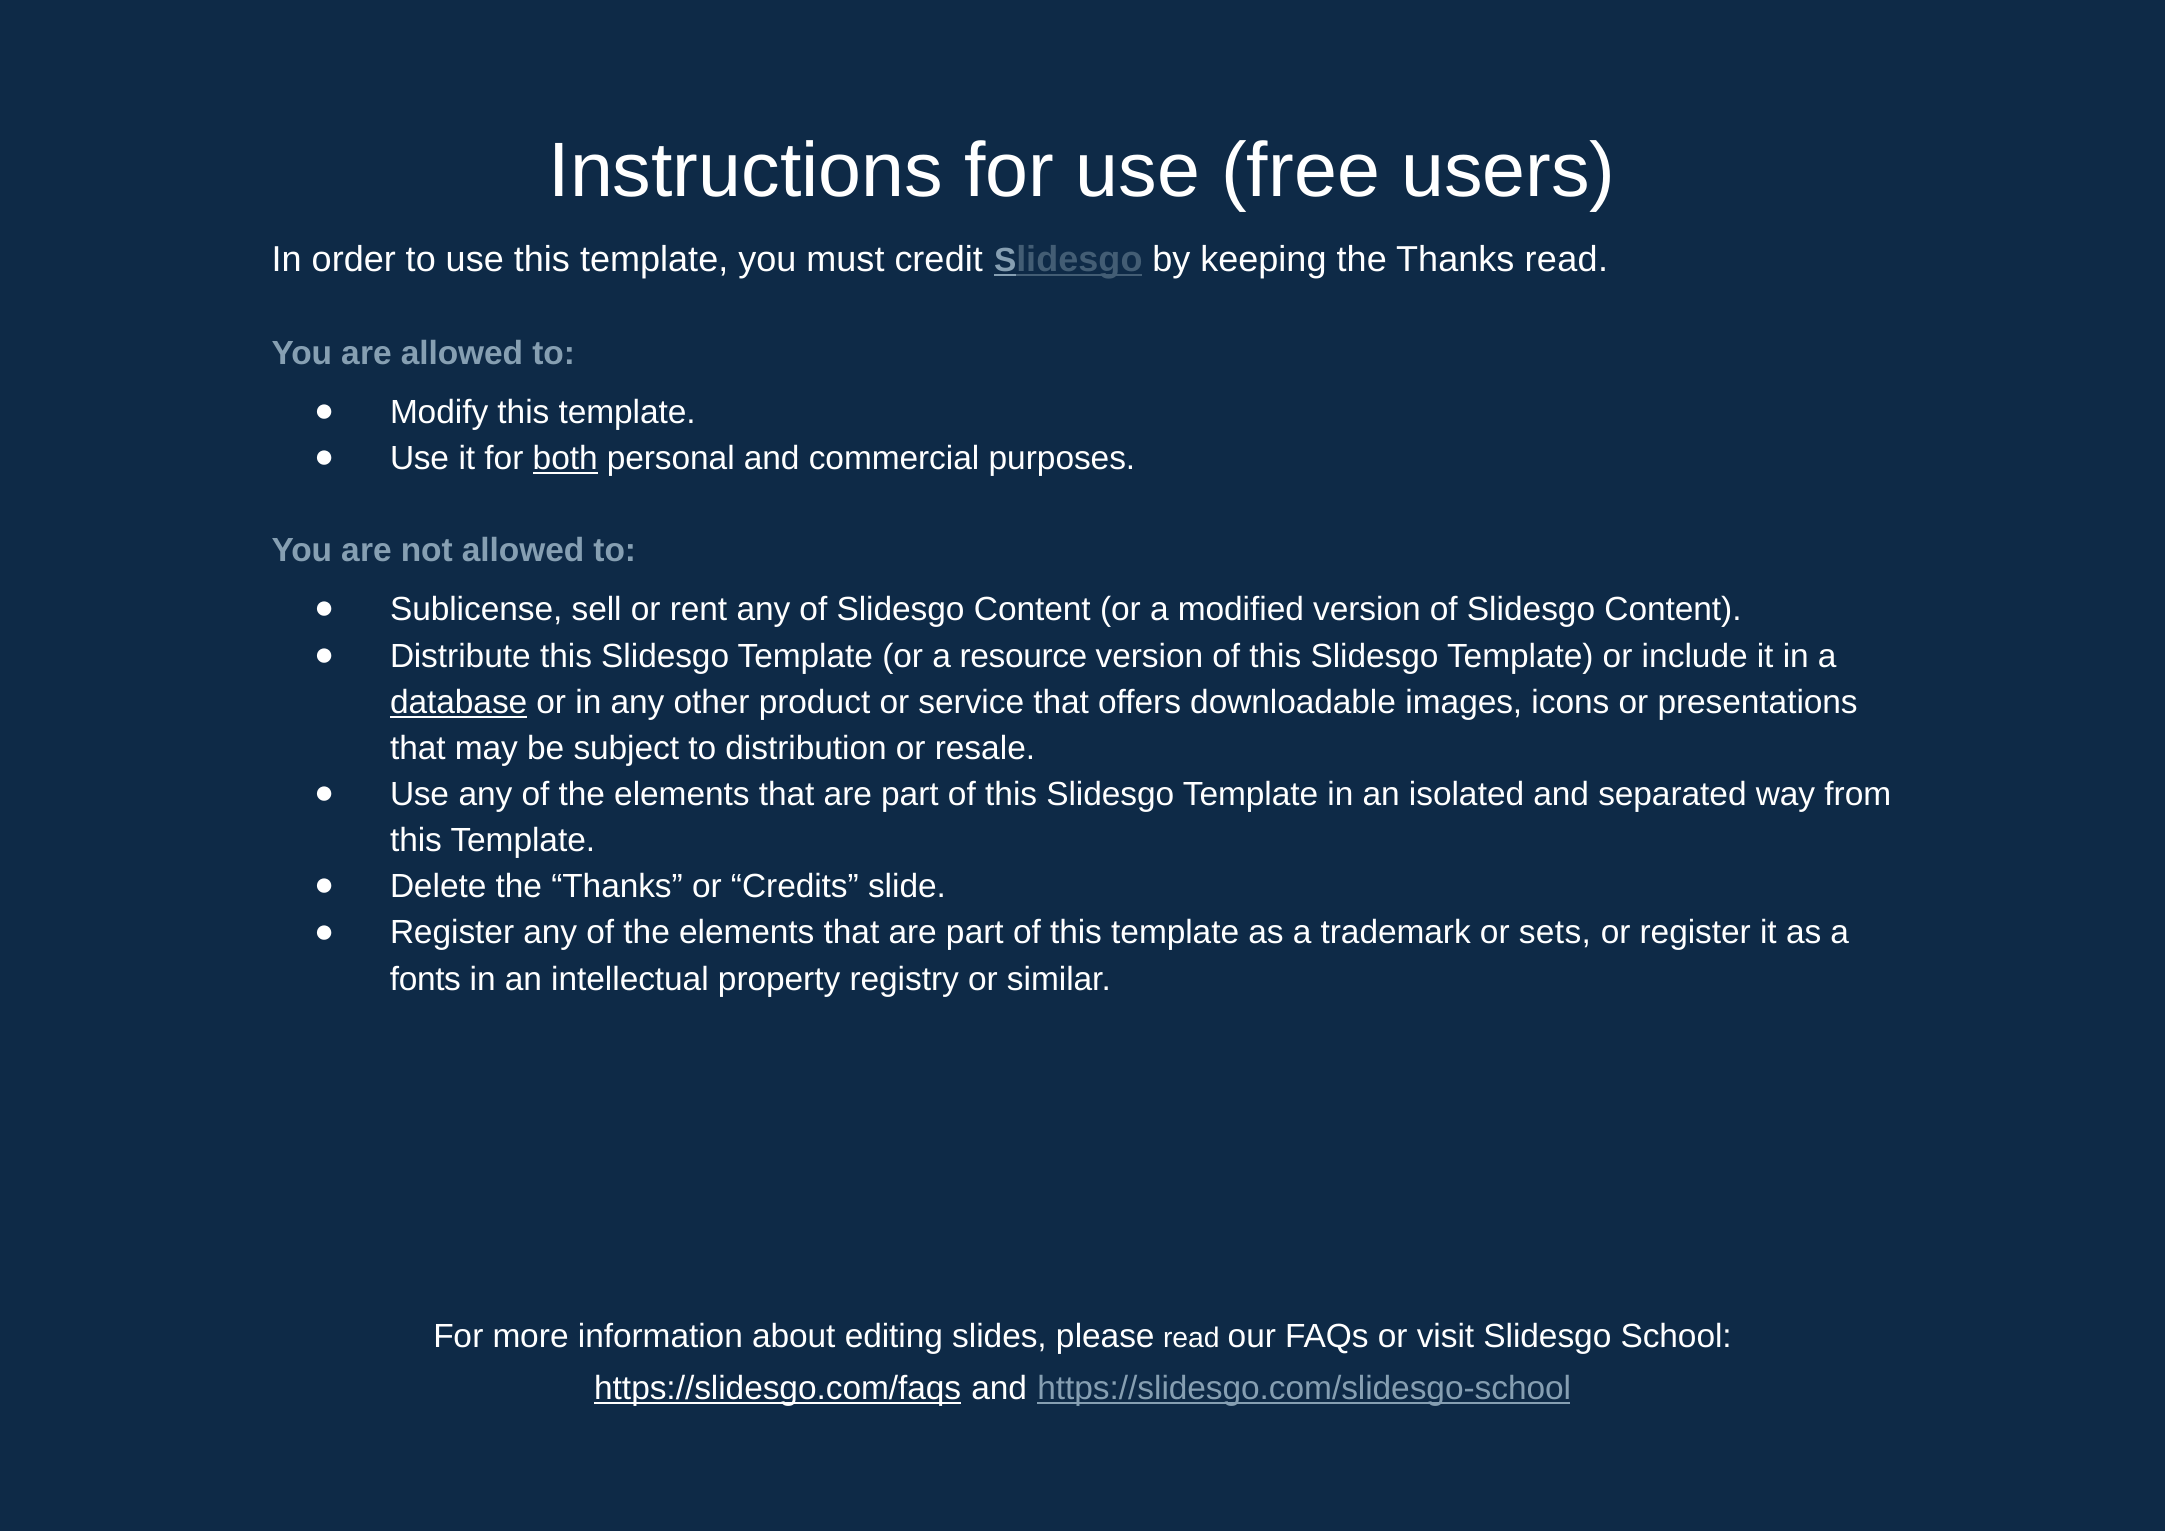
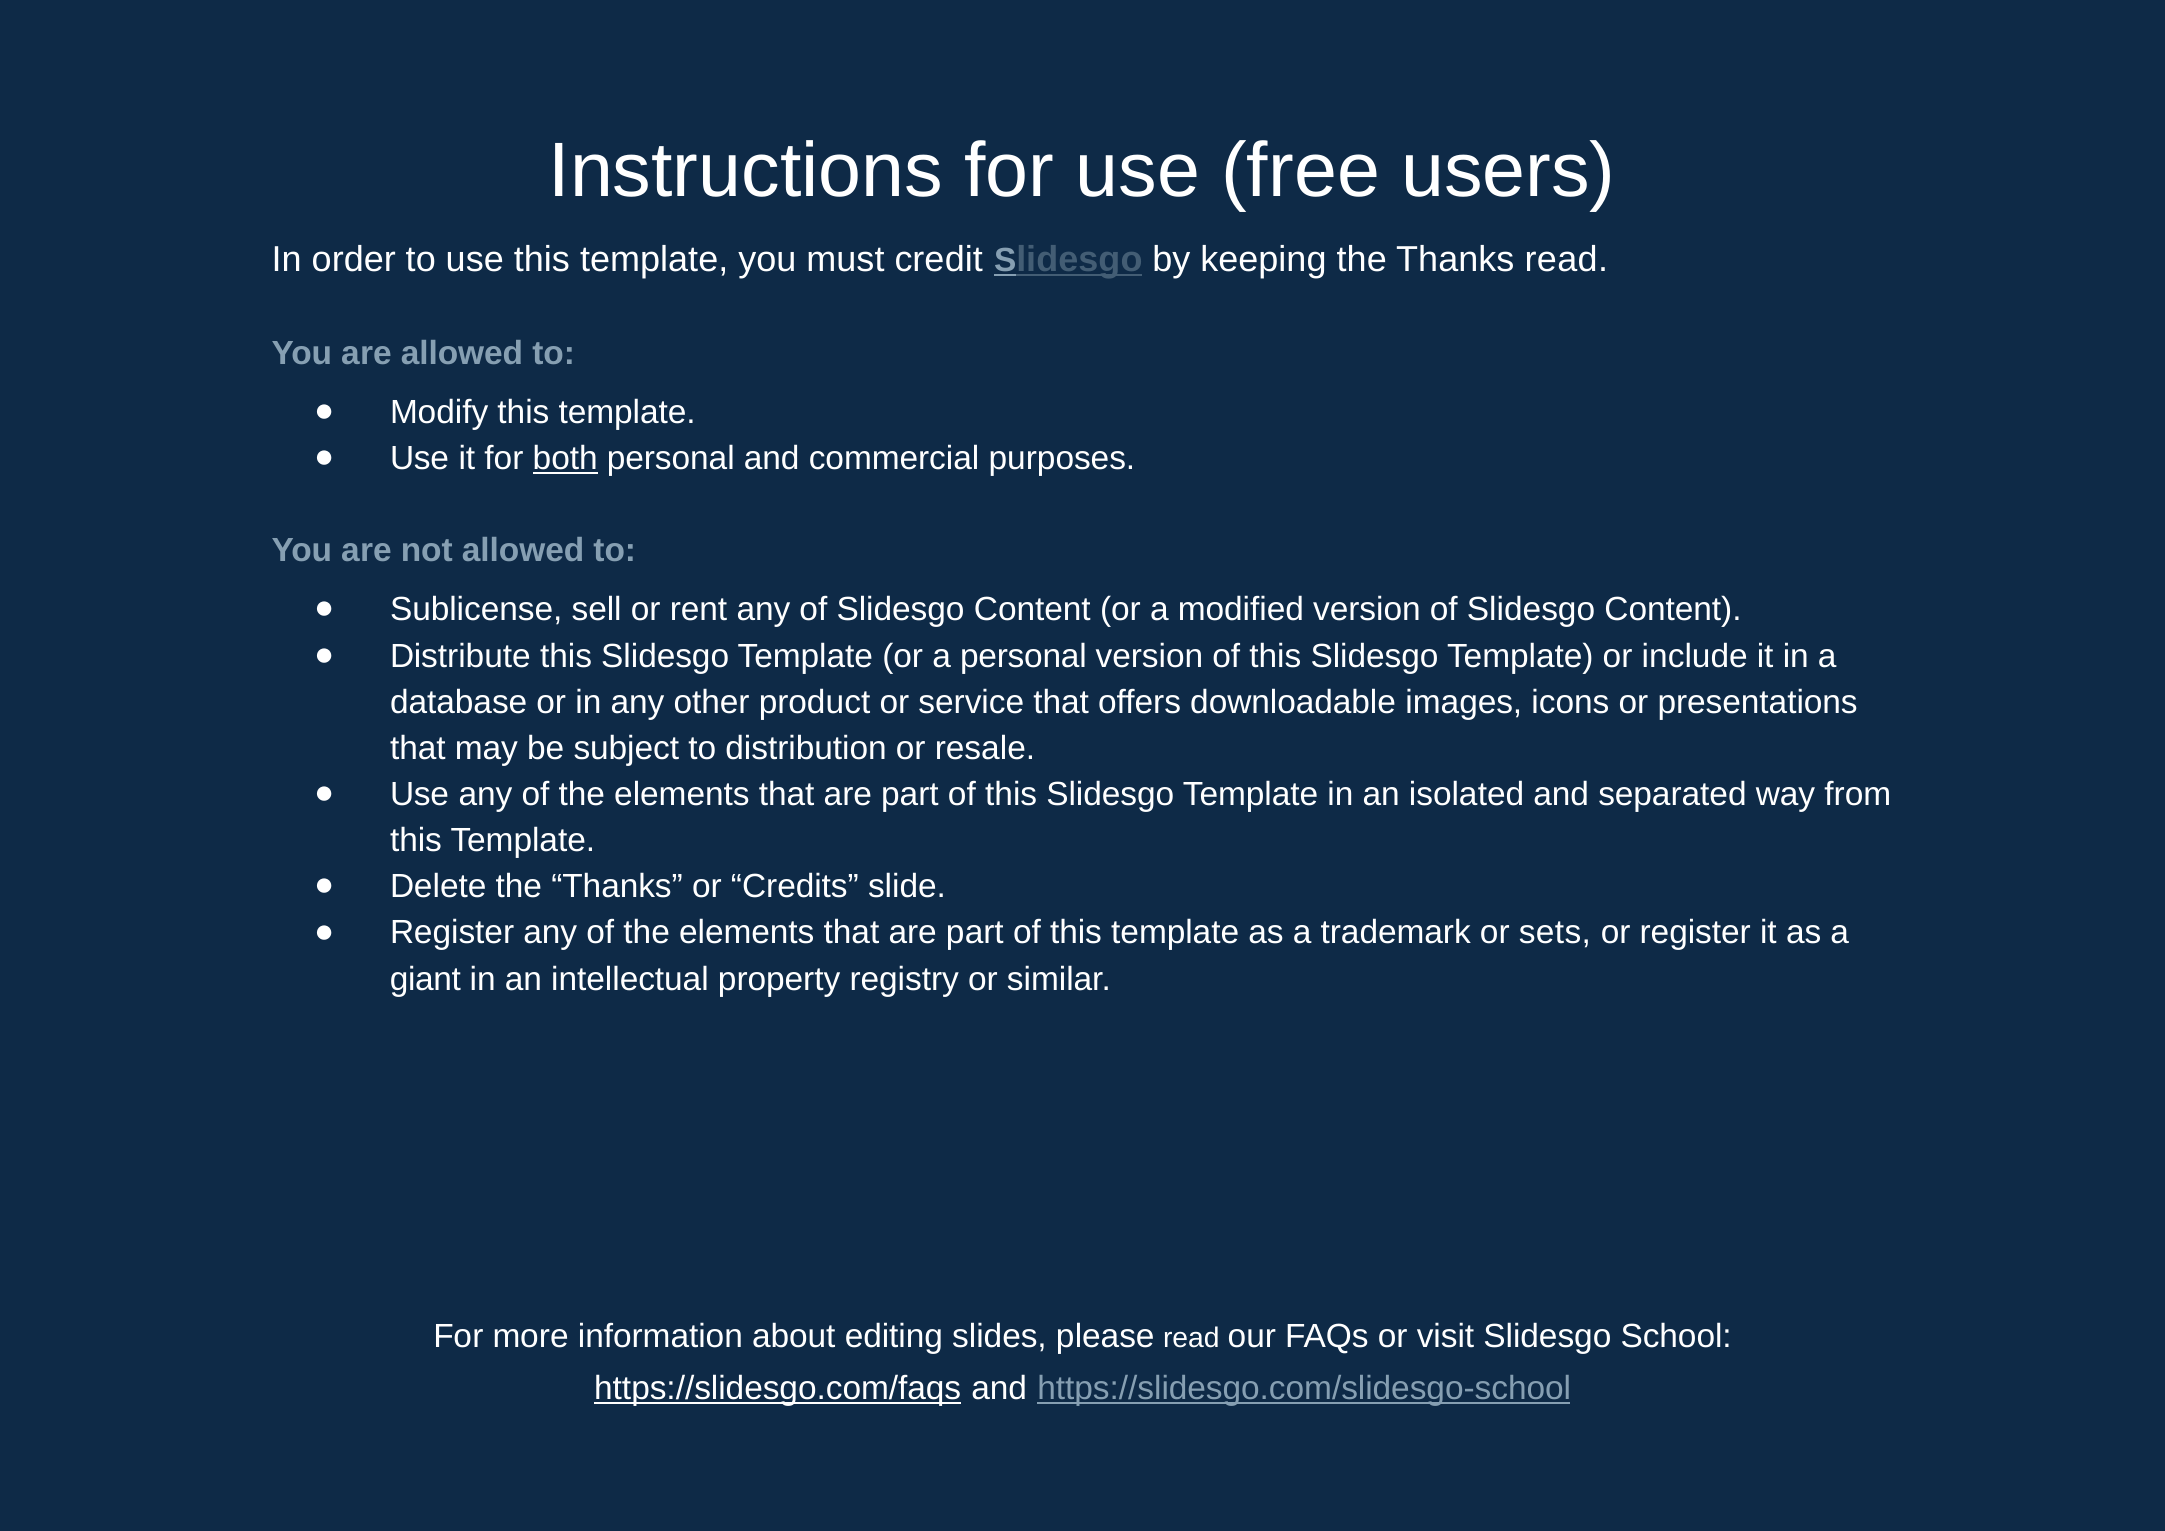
a resource: resource -> personal (1023, 656)
database underline: present -> none (459, 702)
fonts: fonts -> giant (425, 979)
